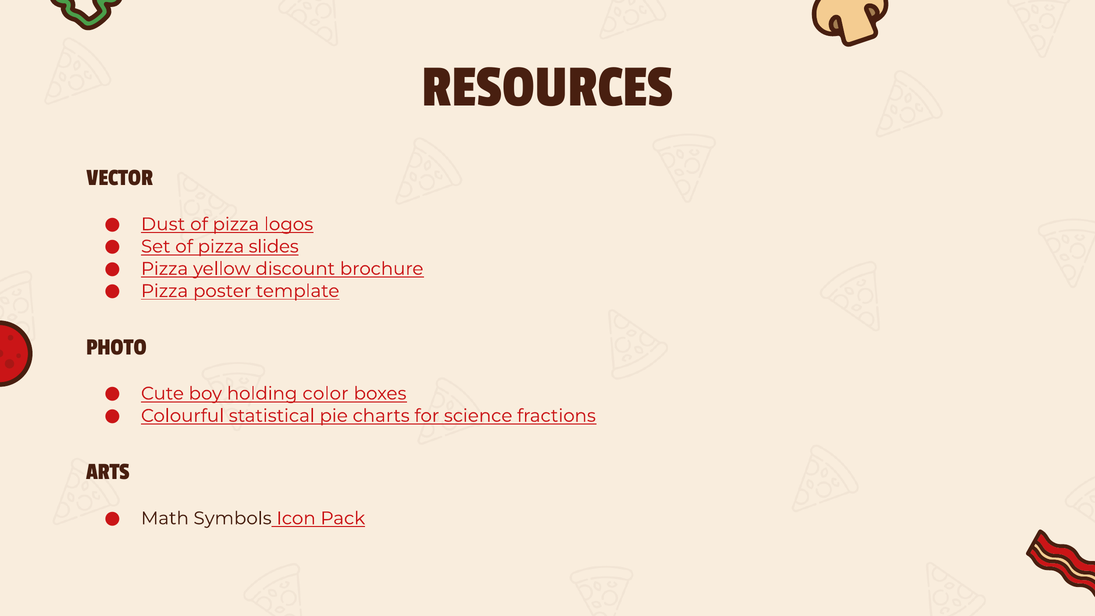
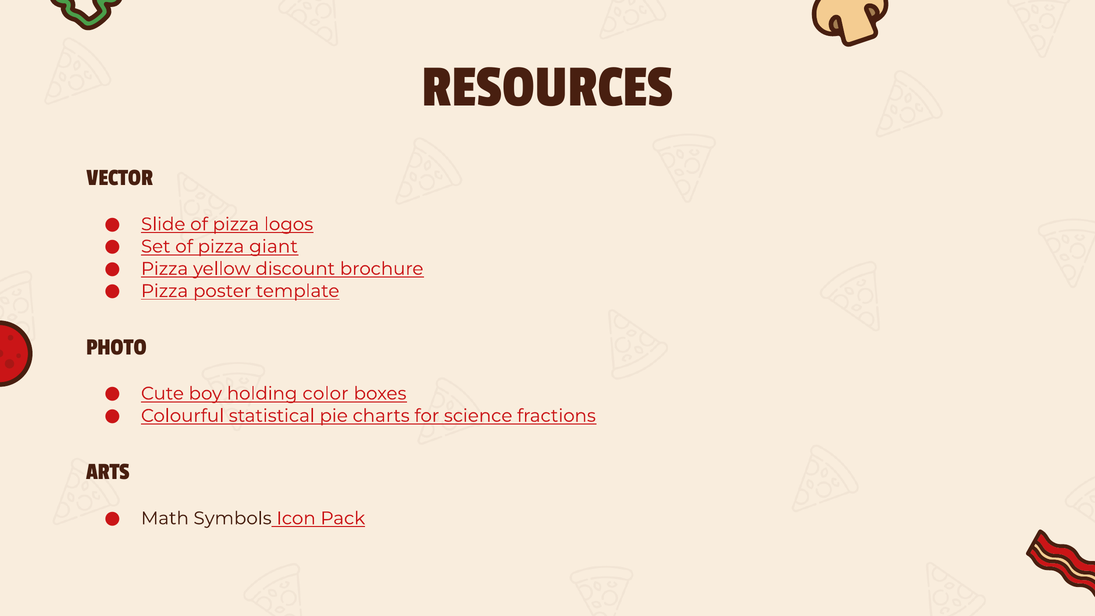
Dust: Dust -> Slide (163, 224)
slides: slides -> giant (274, 246)
